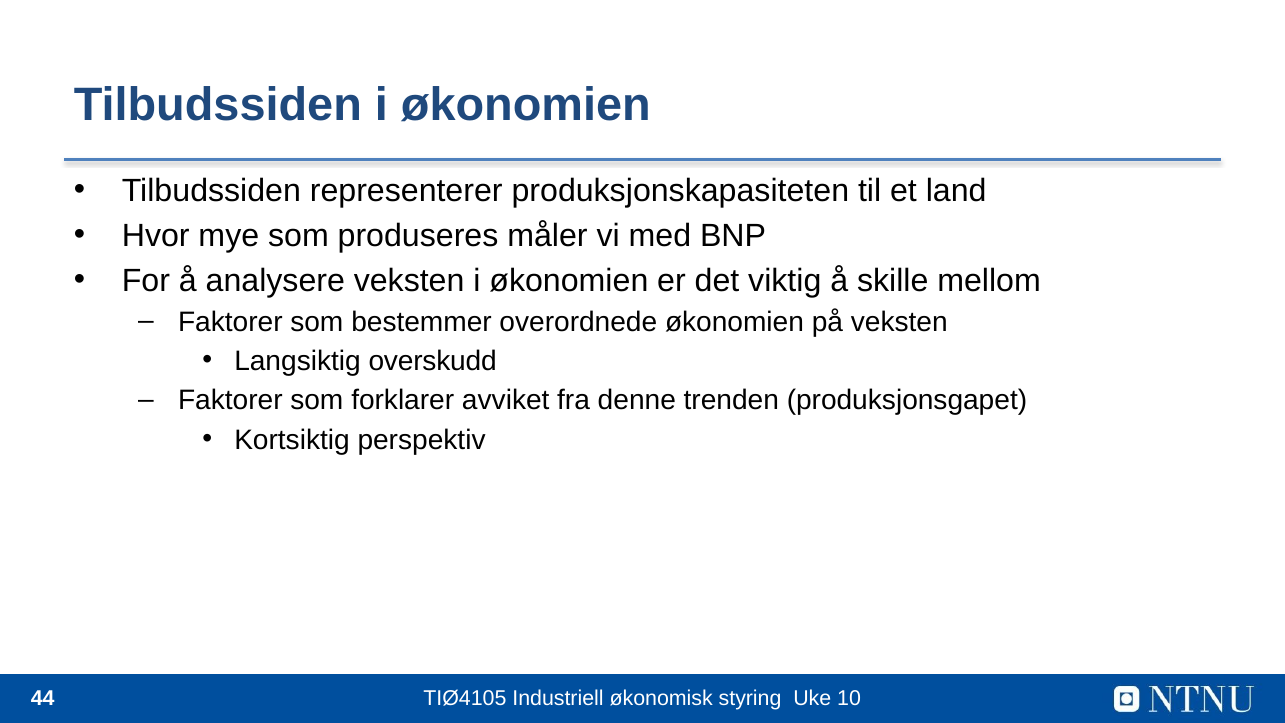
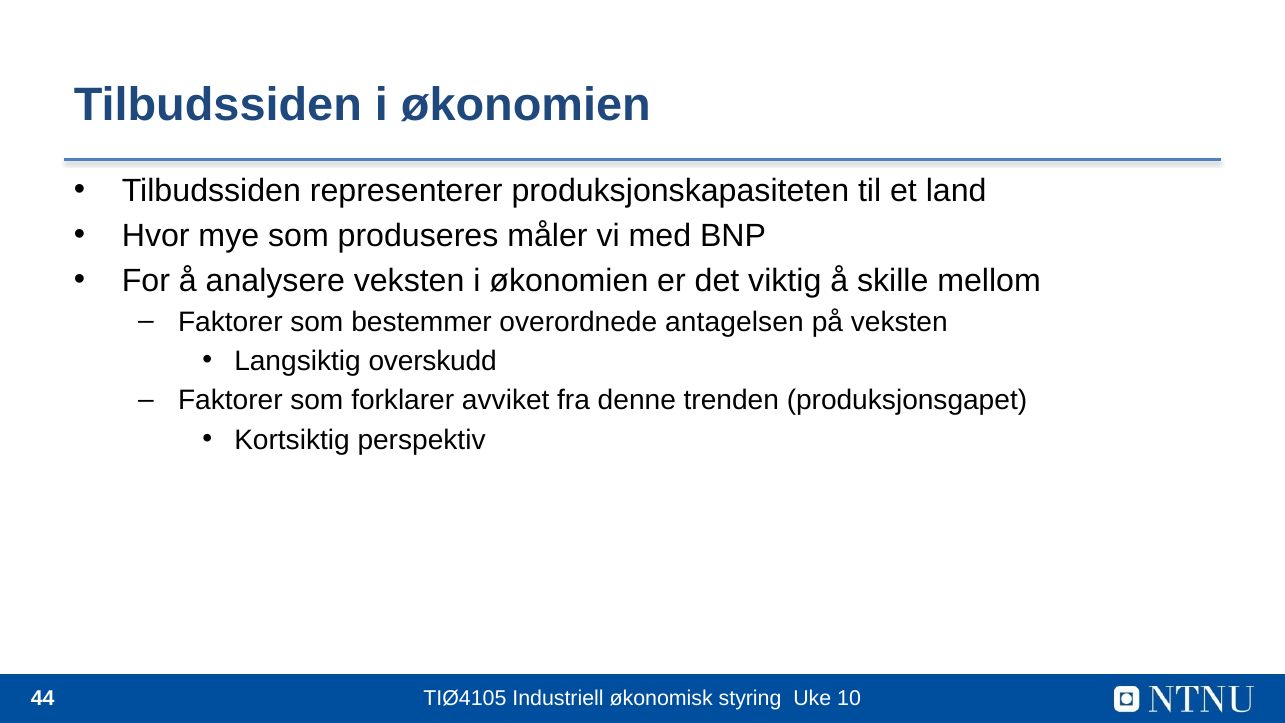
overordnede økonomien: økonomien -> antagelsen (734, 322)
